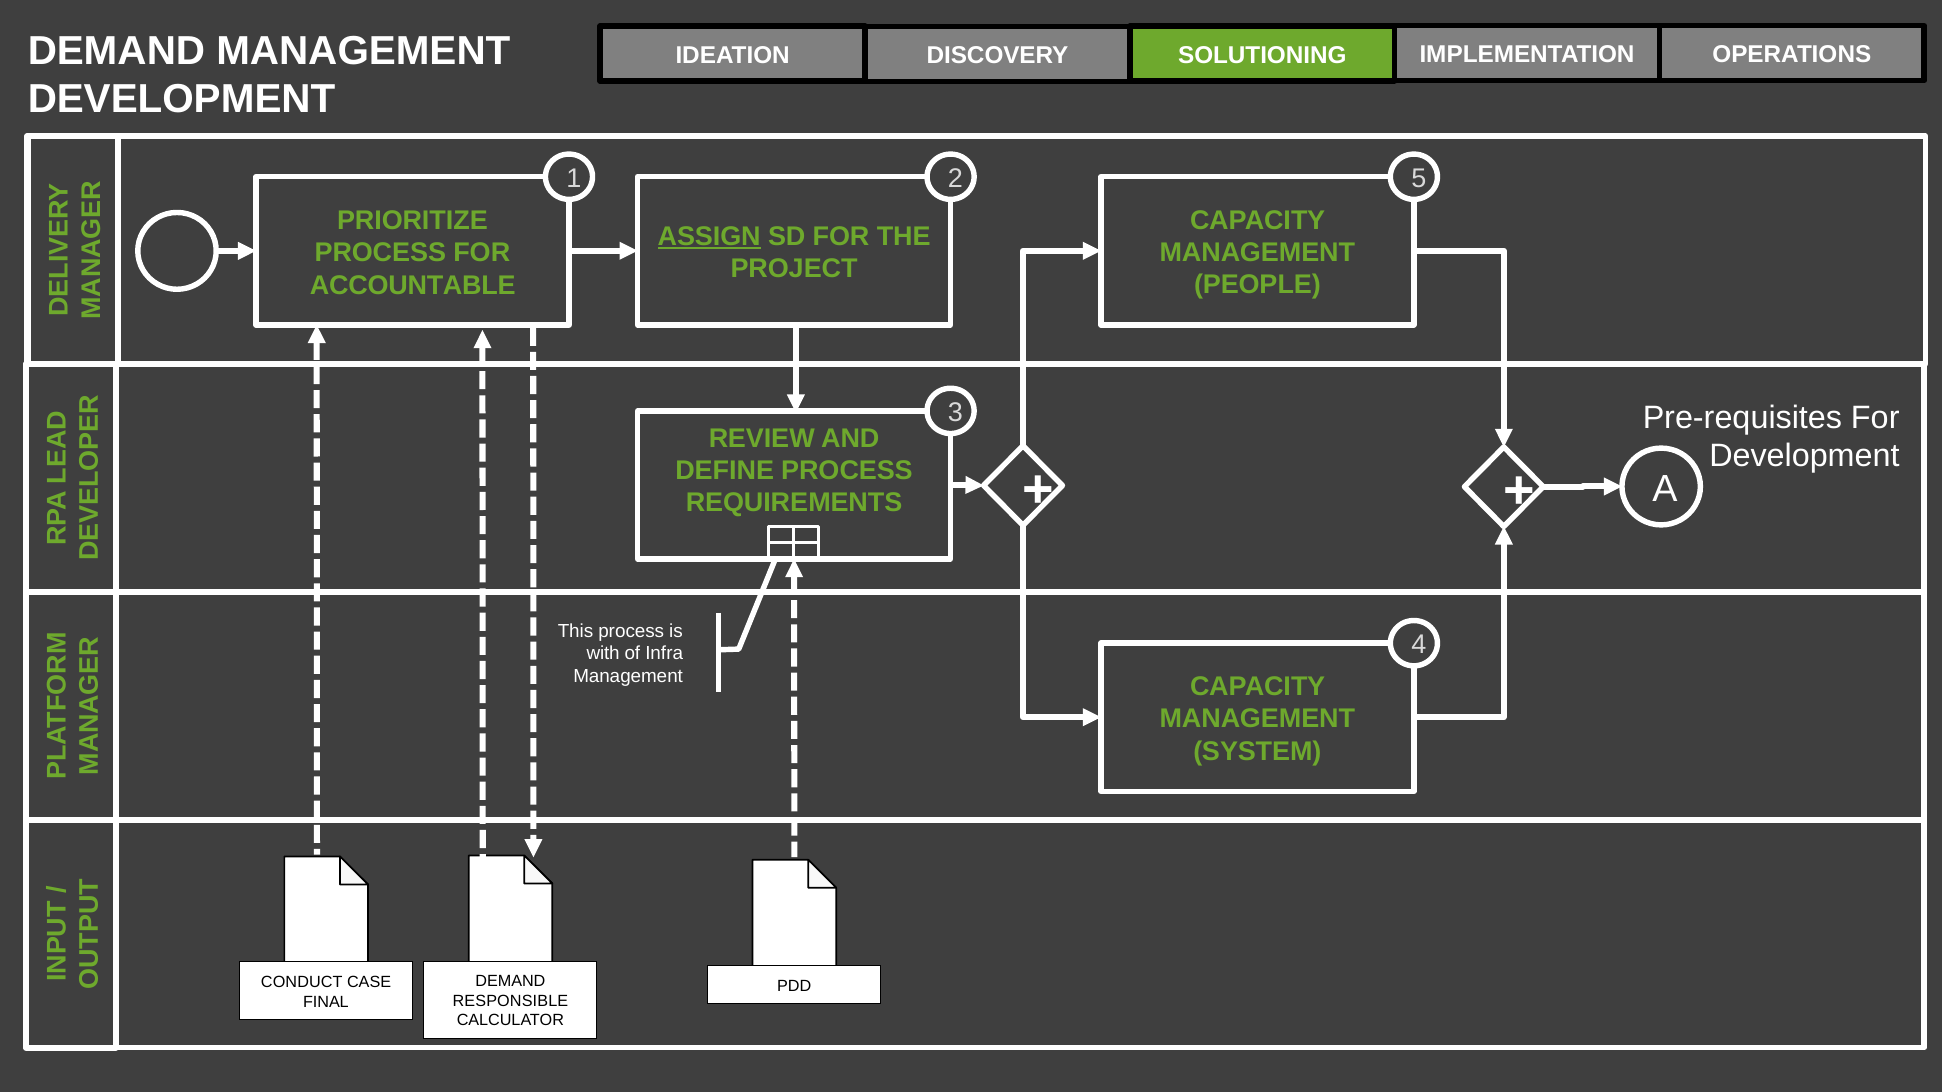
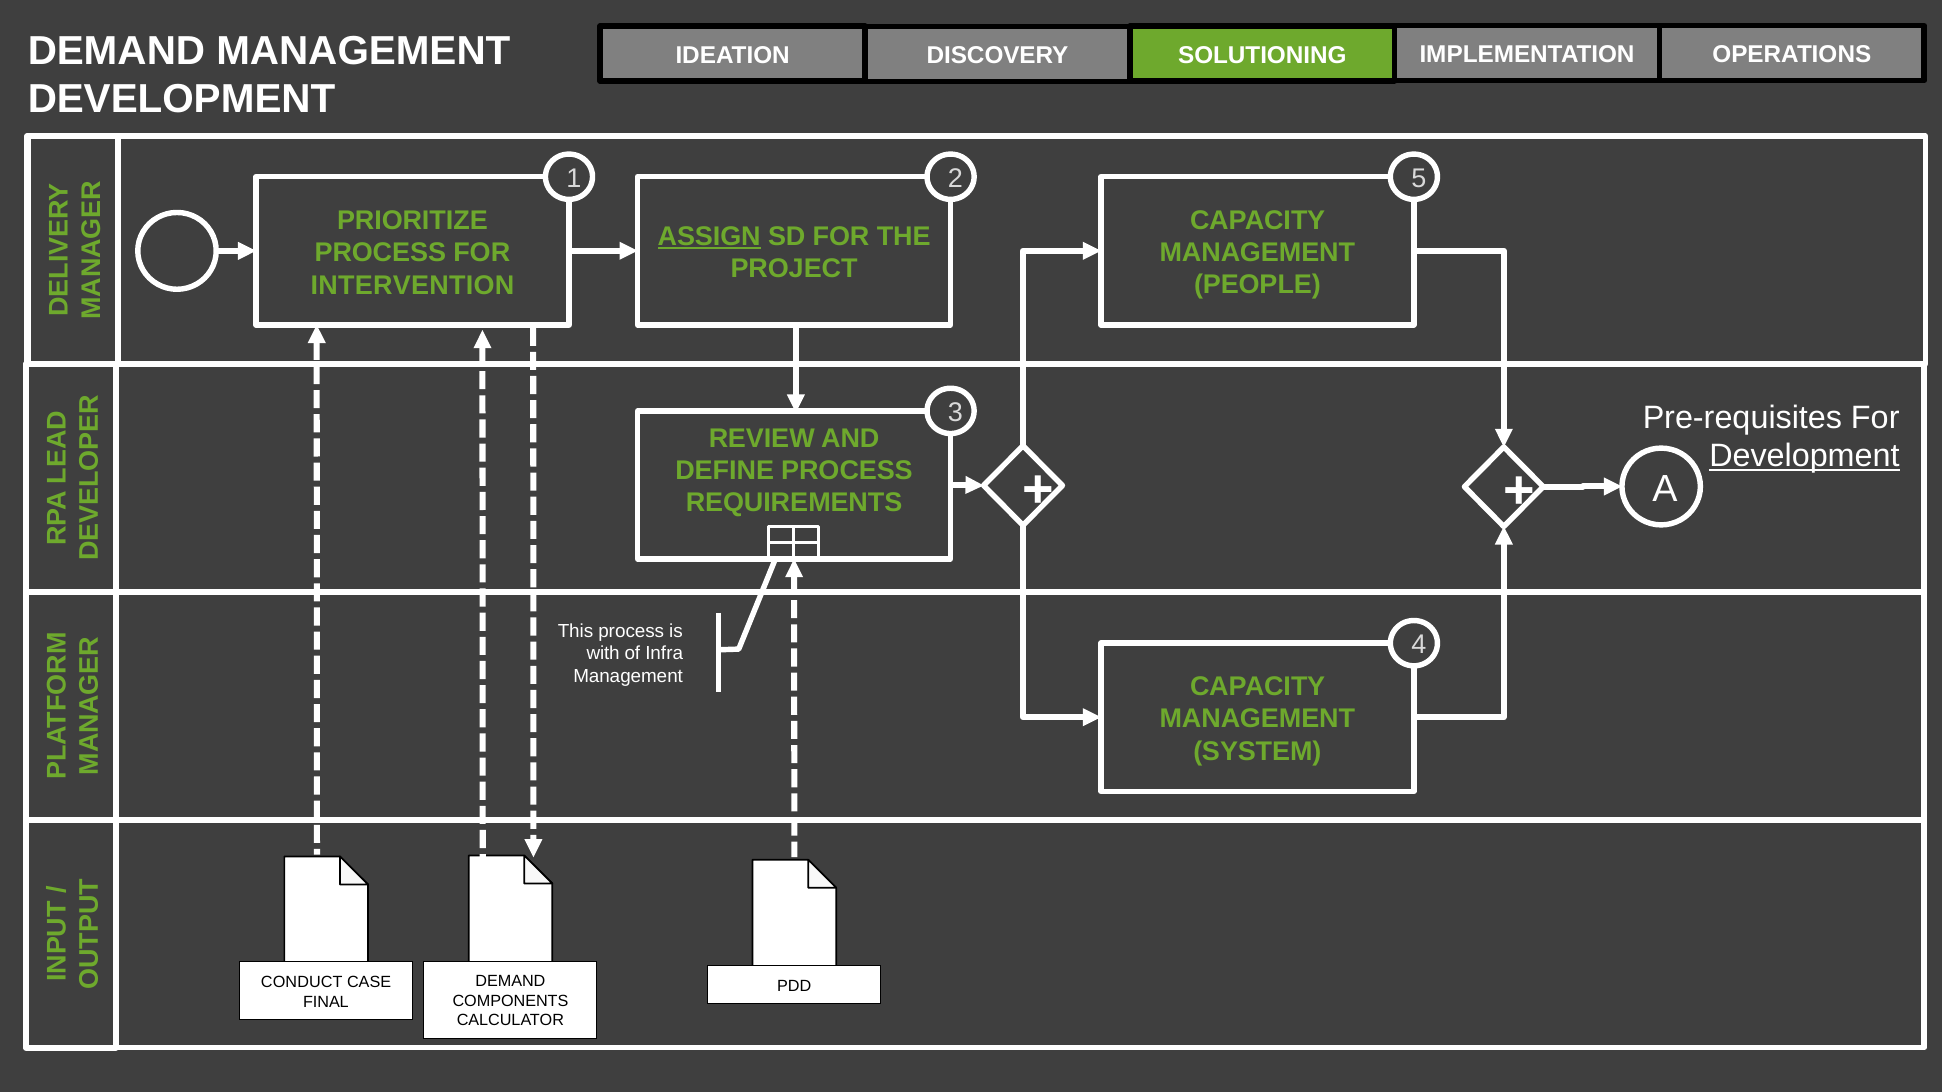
ACCOUNTABLE: ACCOUNTABLE -> INTERVENTION (412, 285)
Development underline: none -> present (1804, 456)
RESPONSIBLE: RESPONSIBLE -> COMPONENTS (510, 1001)
